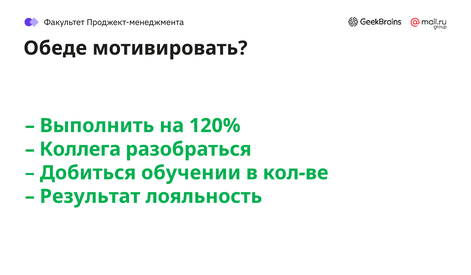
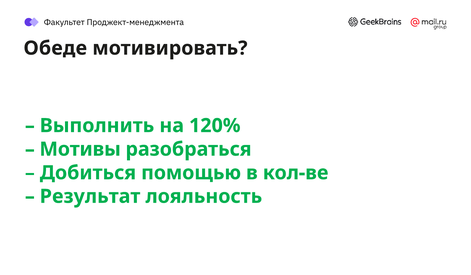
Коллега: Коллега -> Мотивы (80, 149)
обучении: обучении -> помощью (191, 173)
